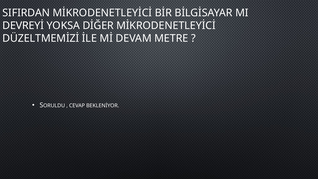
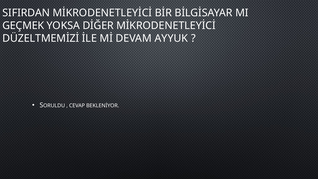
DEVREYİ: DEVREYİ -> GEÇMEK (23, 26)
METRE: METRE -> AYYUK (171, 38)
